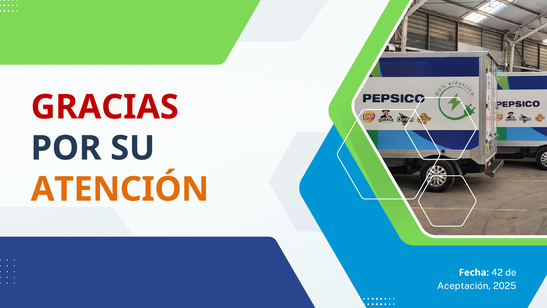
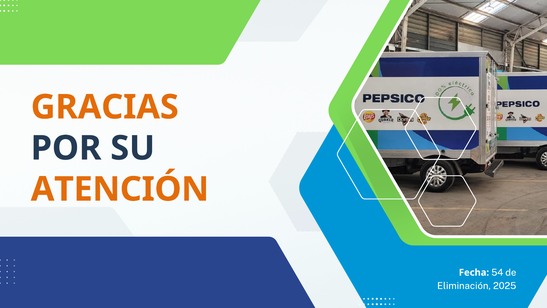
GRACIAS colour: red -> orange (105, 107)
42: 42 -> 54 (497, 272)
Aceptación: Aceptación -> Eliminación (464, 286)
